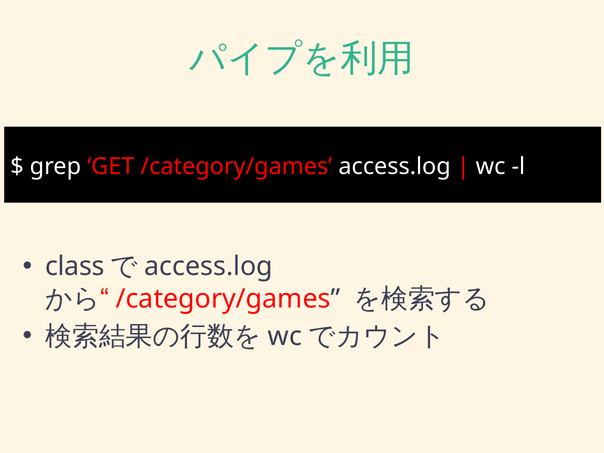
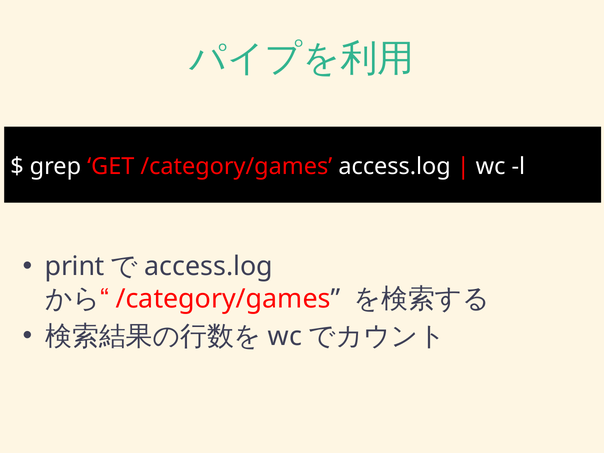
class: class -> print (75, 267)
